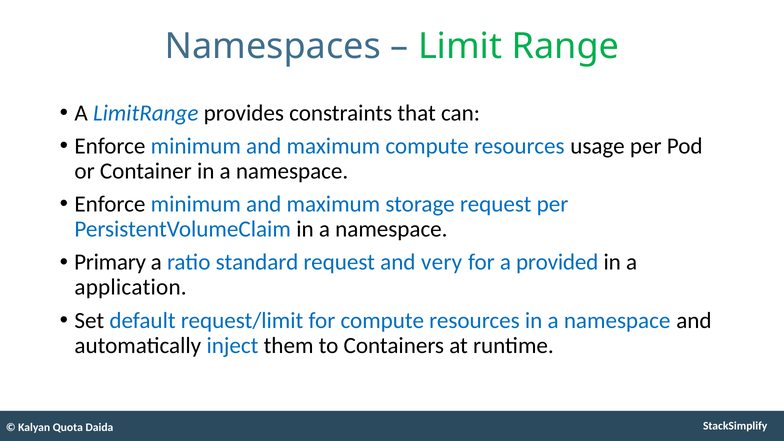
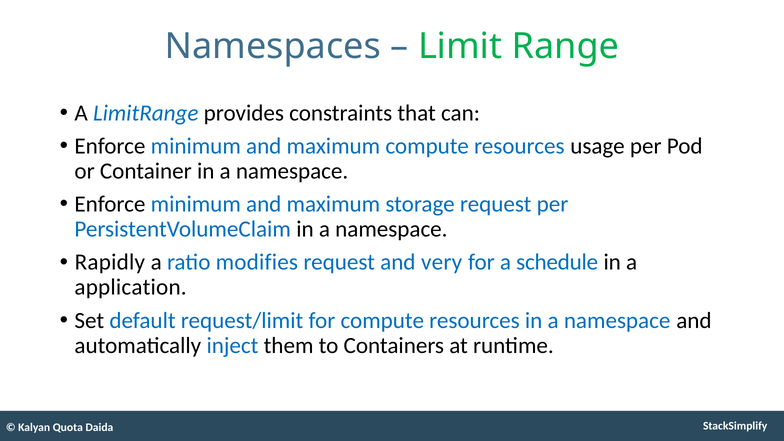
Primary: Primary -> Rapidly (110, 262)
standard: standard -> modifies (257, 262)
provided: provided -> schedule (557, 262)
